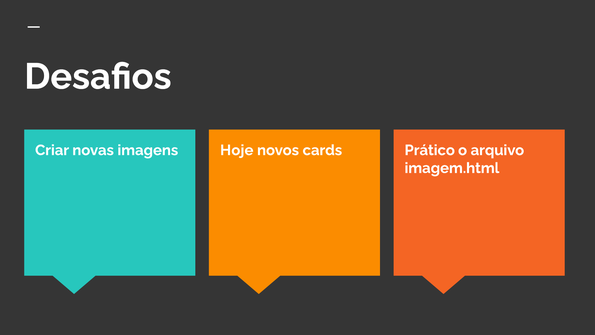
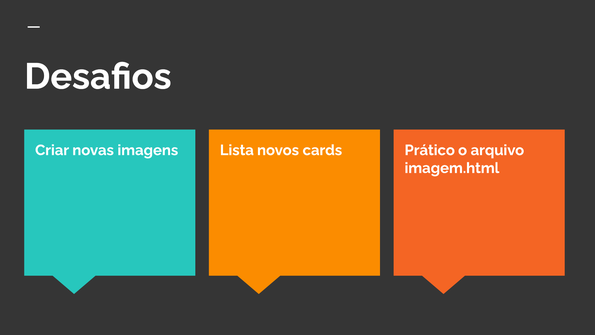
Hoje: Hoje -> Lista (237, 150)
